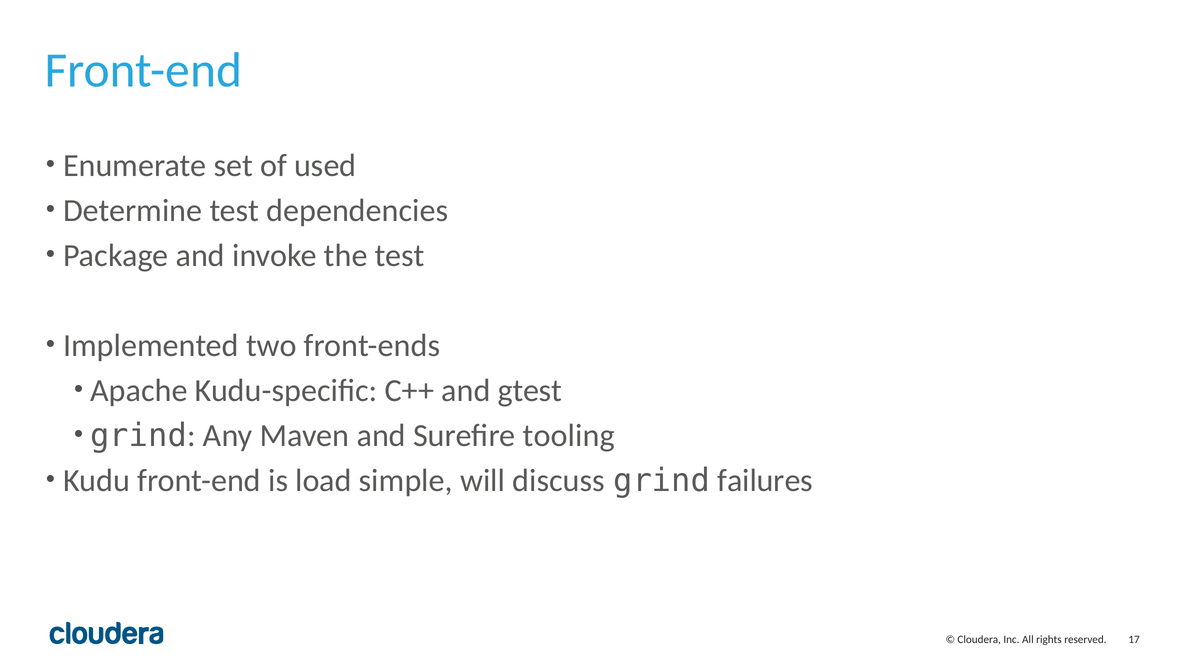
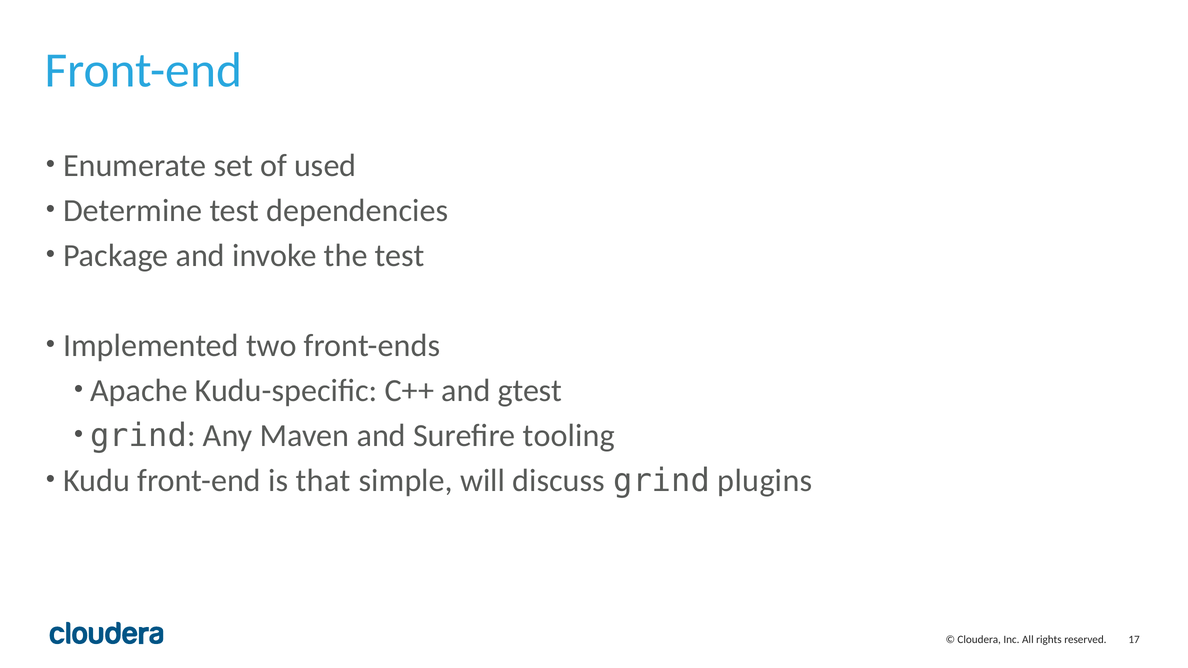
load: load -> that (323, 481)
failures: failures -> plugins (765, 481)
